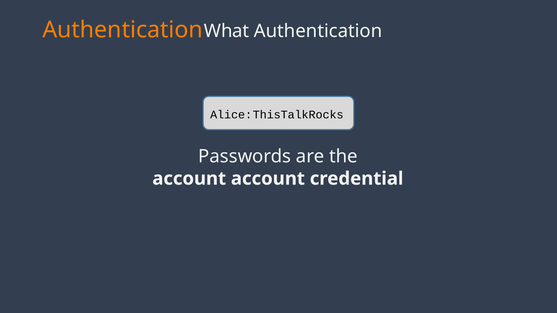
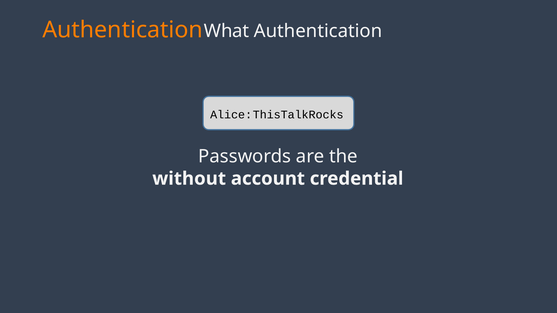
account: account -> without (189, 179)
